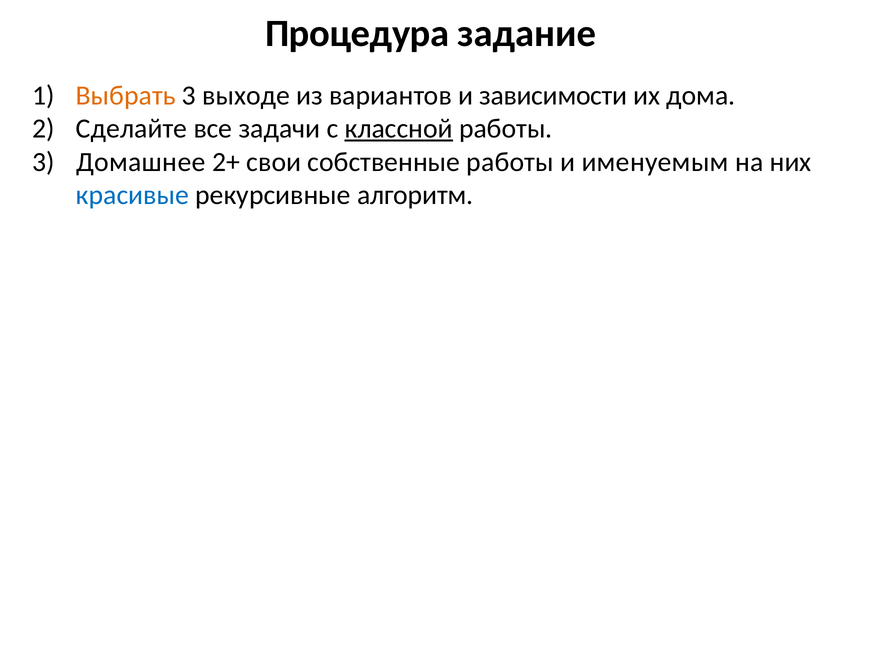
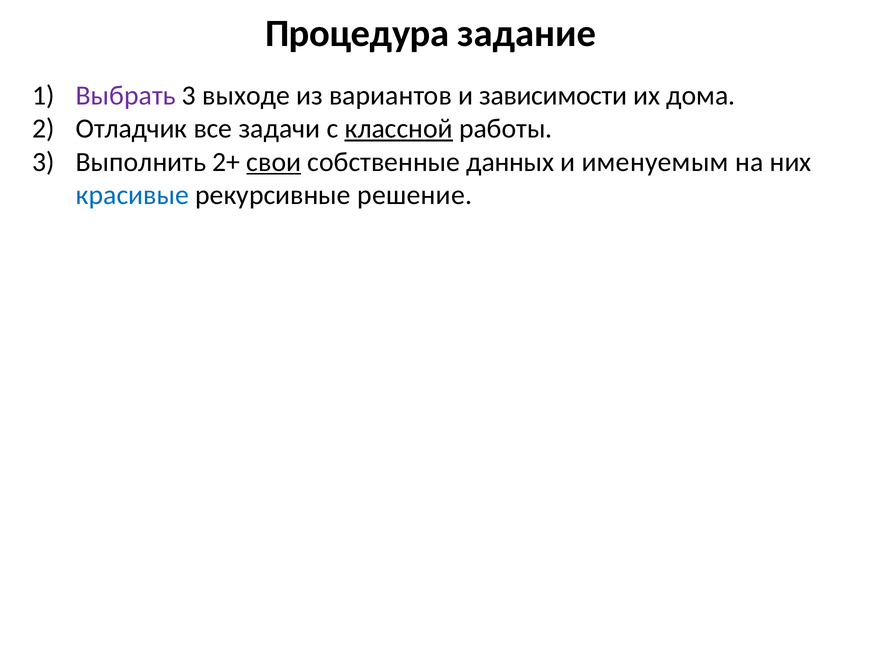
Выбрать colour: orange -> purple (126, 96)
Сделайте: Сделайте -> Отладчик (132, 129)
Домашнее: Домашнее -> Выполнить (141, 162)
свои underline: none -> present (274, 162)
собственные работы: работы -> данных (510, 162)
алгоритм: алгоритм -> решение (415, 195)
